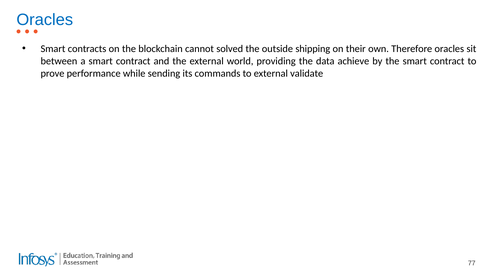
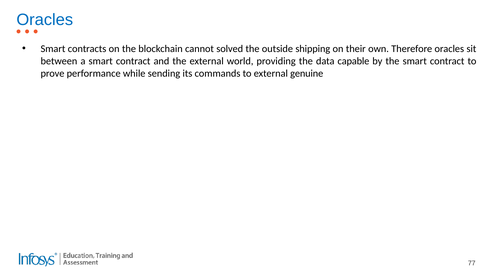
achieve: achieve -> capable (353, 61)
validate: validate -> genuine (307, 74)
